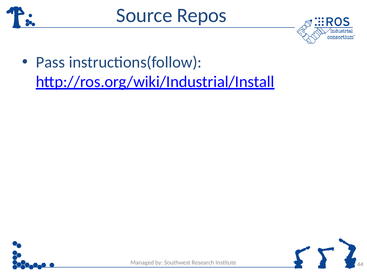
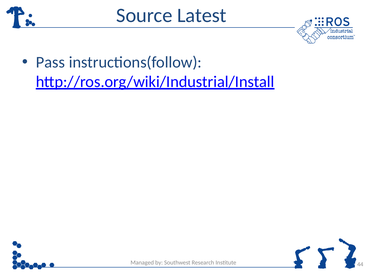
Repos: Repos -> Latest (202, 15)
